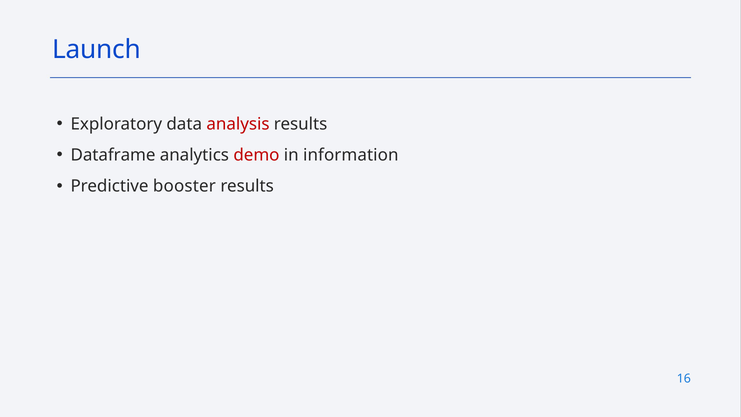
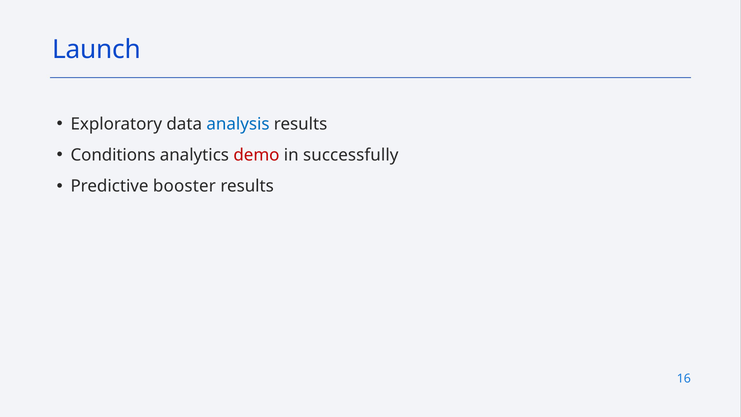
analysis colour: red -> blue (238, 124)
Dataframe: Dataframe -> Conditions (113, 155)
information: information -> successfully (351, 155)
